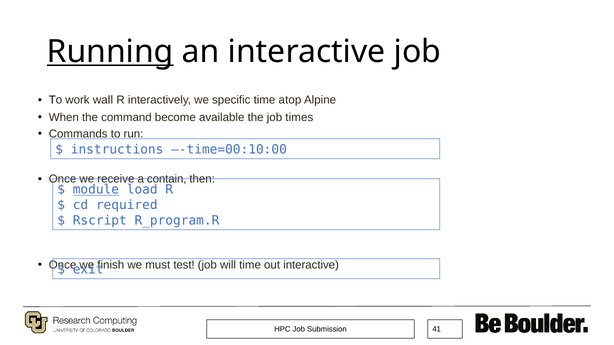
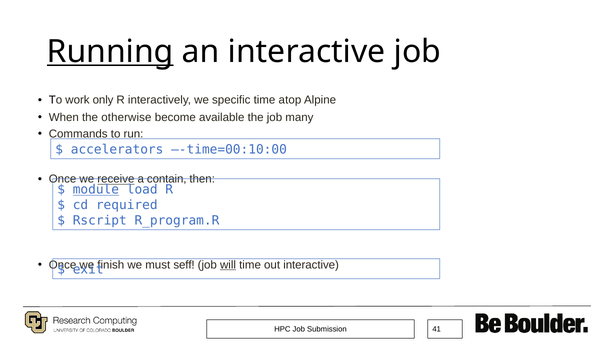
wall: wall -> only (103, 100)
command: command -> otherwise (126, 117)
times: times -> many (299, 117)
instructions: instructions -> accelerators (117, 150)
receive underline: none -> present (116, 179)
test: test -> seff (184, 265)
will underline: none -> present (228, 265)
